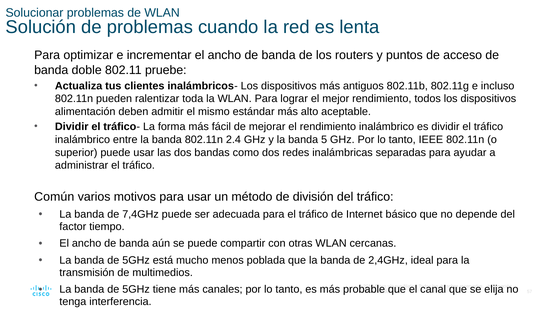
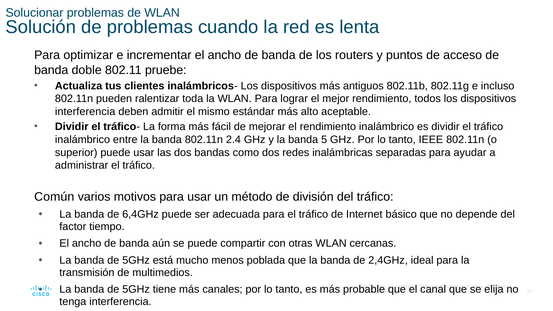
alimentación: alimentación -> interferencia (85, 112)
7,4GHz: 7,4GHz -> 6,4GHz (141, 214)
